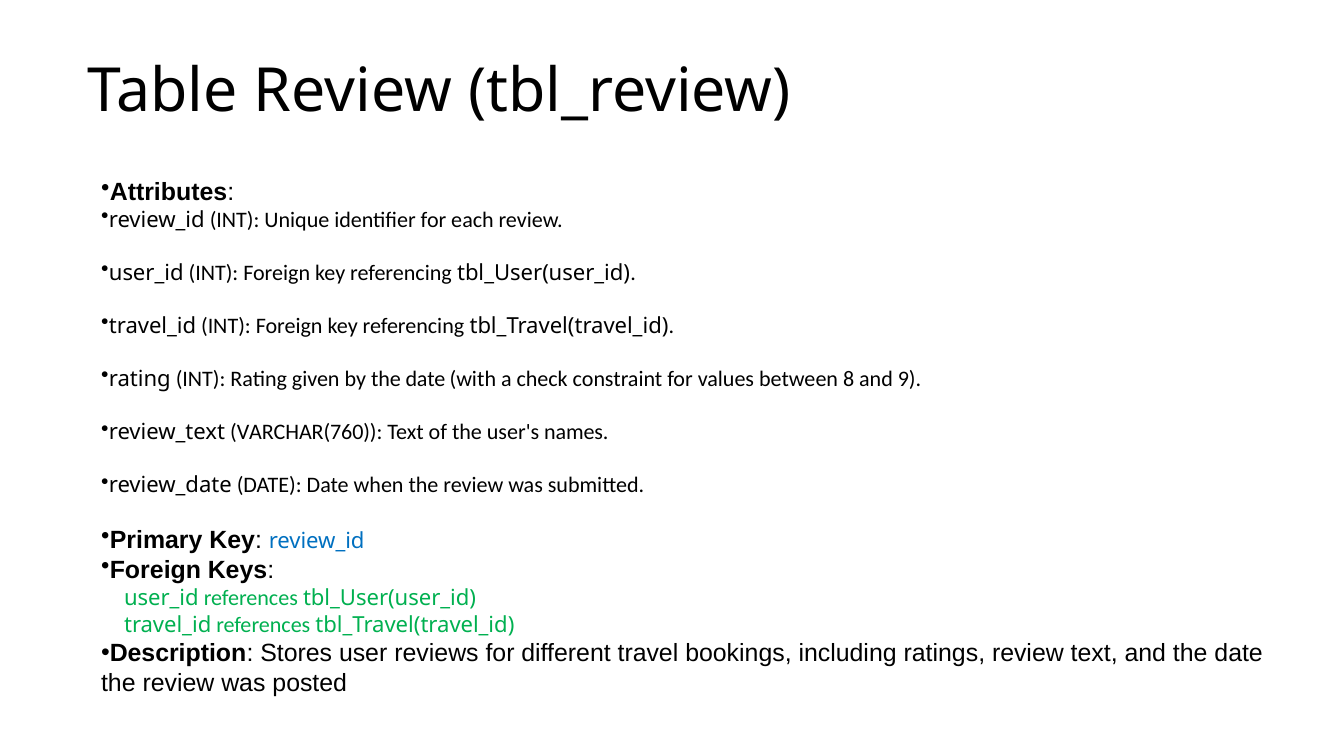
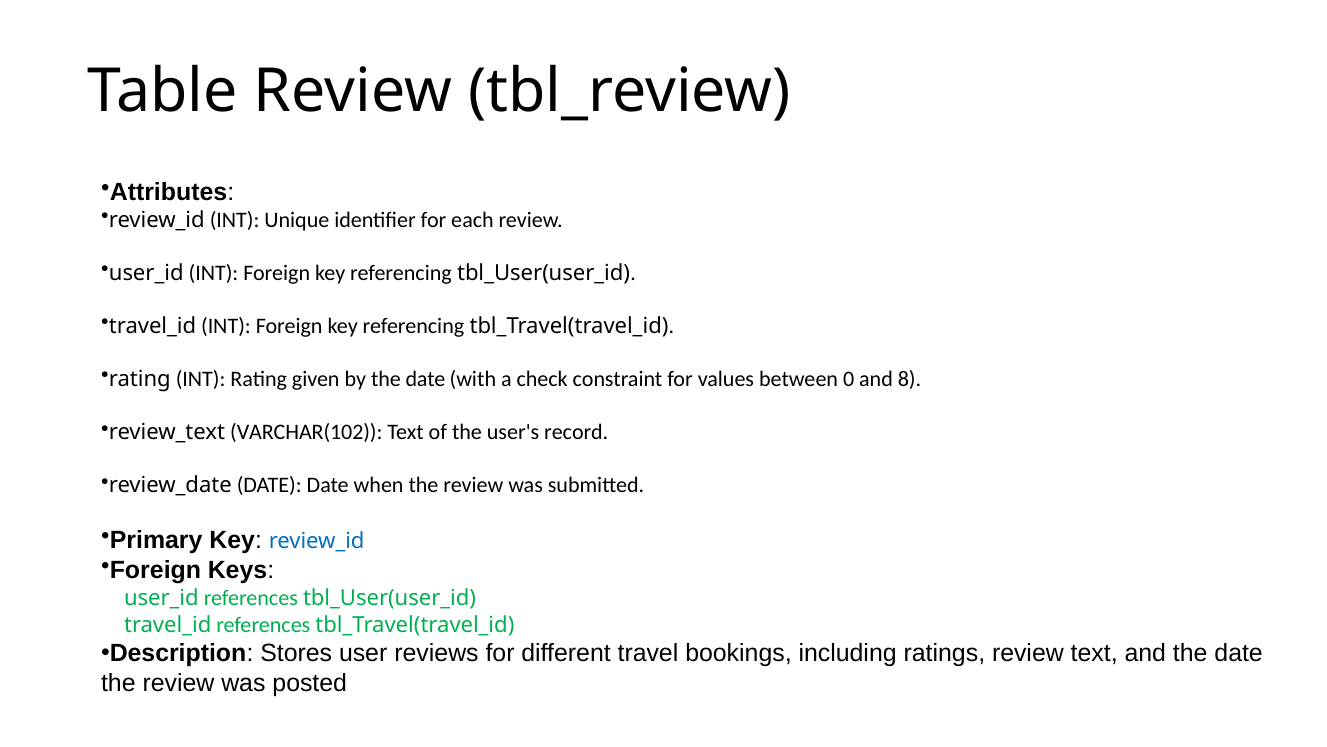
8: 8 -> 0 (849, 379)
9: 9 -> 8 (910, 379)
VARCHAR(760: VARCHAR(760 -> VARCHAR(102 (306, 432)
names: names -> record (576, 432)
